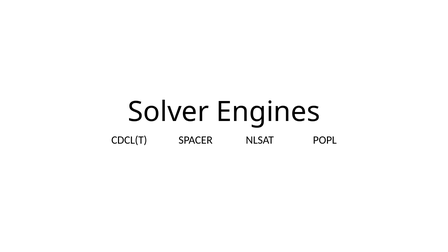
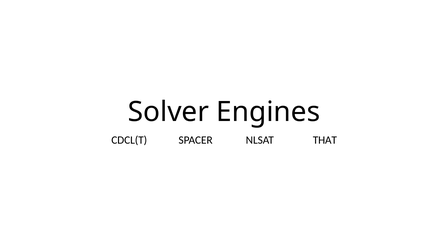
POPL: POPL -> THAT (325, 140)
